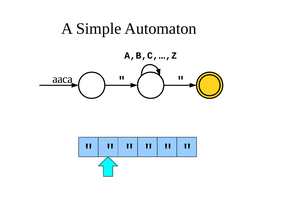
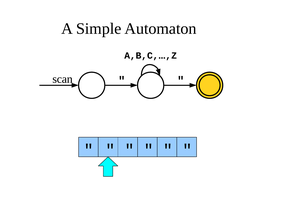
aaca: aaca -> scan (63, 79)
